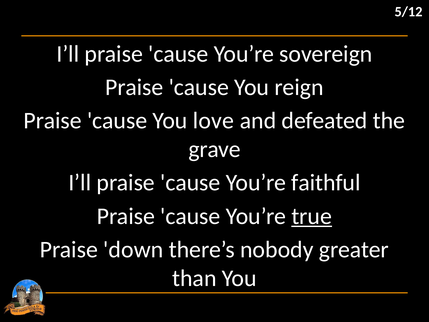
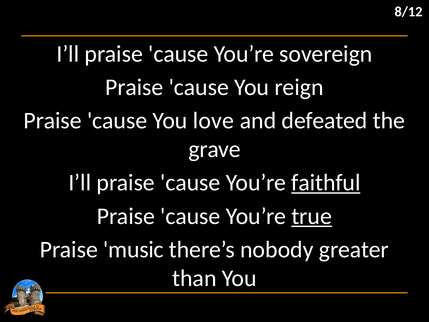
5/12: 5/12 -> 8/12 (408, 12)
faithful underline: none -> present (326, 183)
down: down -> music (133, 249)
